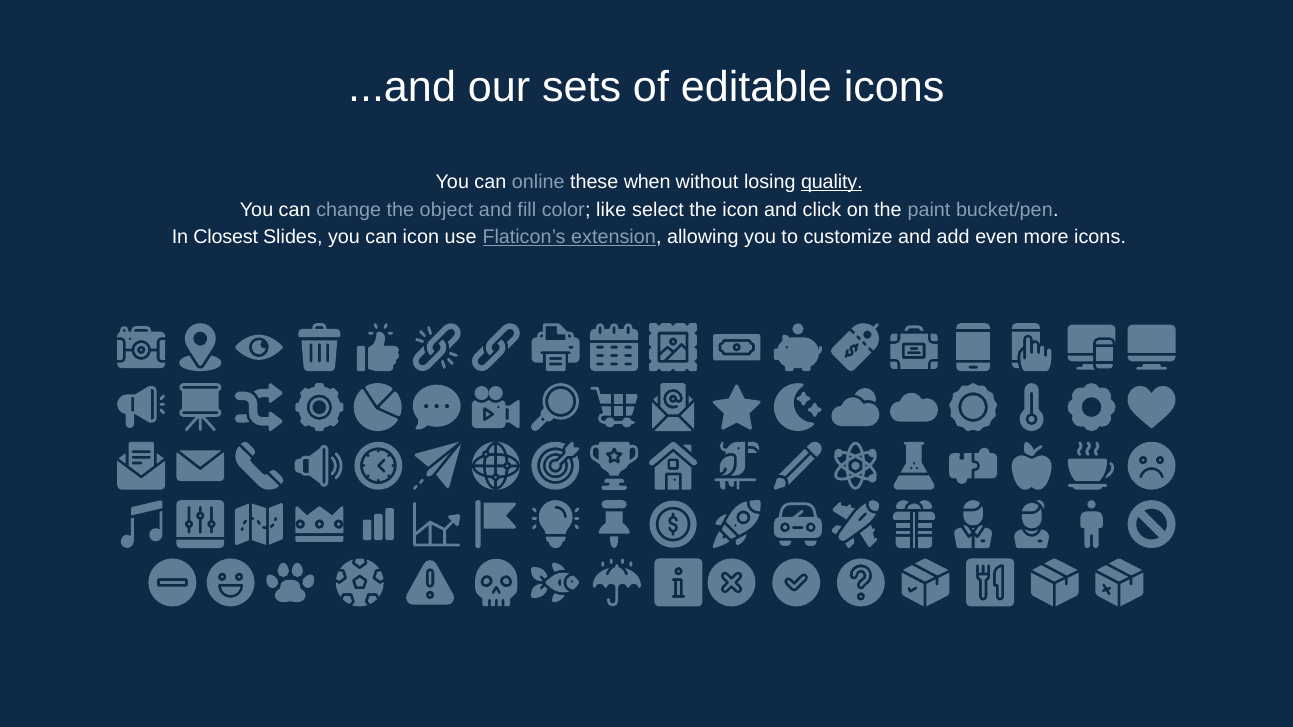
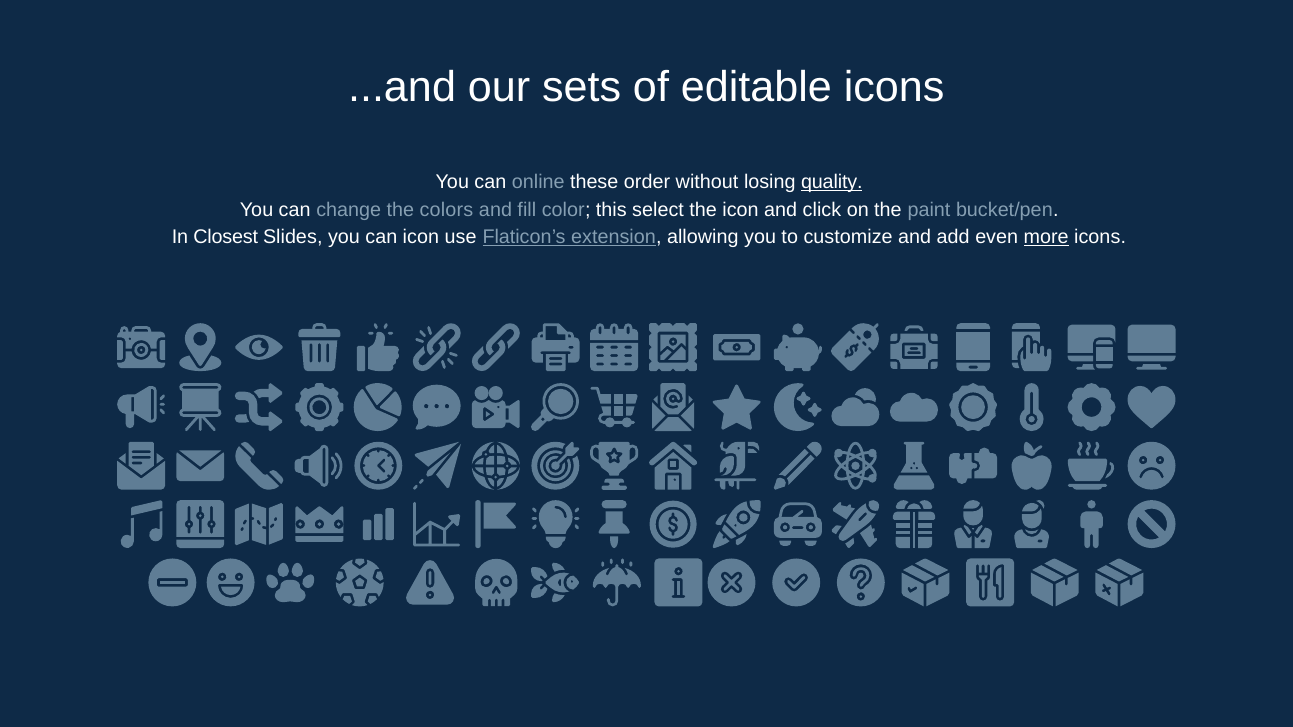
when: when -> order (647, 182)
object: object -> colors (446, 210)
like: like -> this (611, 210)
more underline: none -> present (1046, 237)
